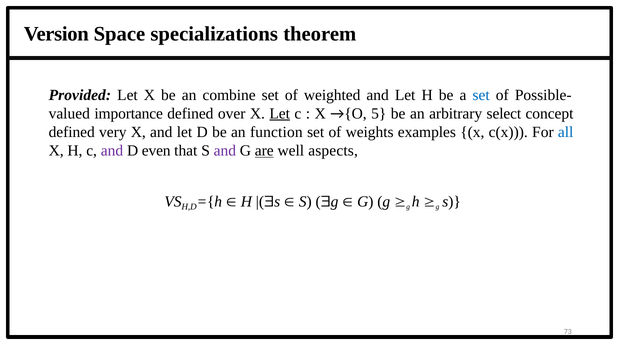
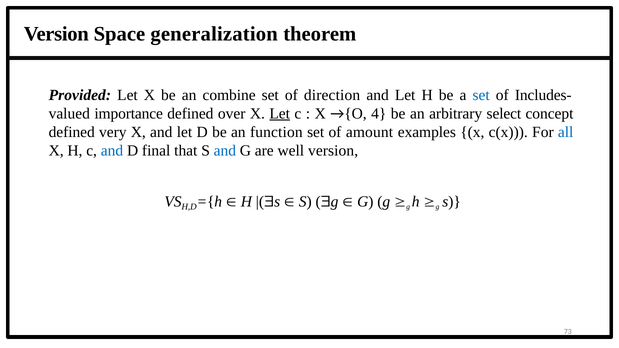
specializations: specializations -> generalization (214, 34)
weighted: weighted -> direction (332, 95)
Possible-: Possible- -> Includes- (543, 95)
5: 5 -> 4 (379, 114)
weights: weights -> amount (370, 132)
and colour: purple -> blue (112, 151)
even: even -> final (156, 151)
and colour: purple -> blue (225, 151)
are underline: present -> none (264, 151)
well aspects: aspects -> version (333, 151)
